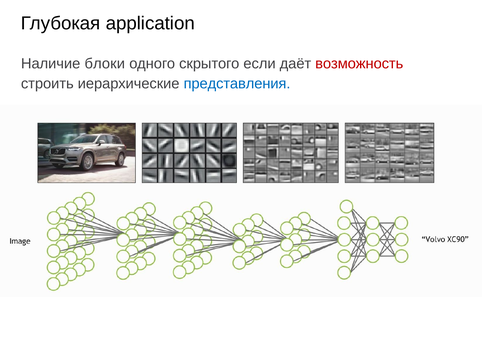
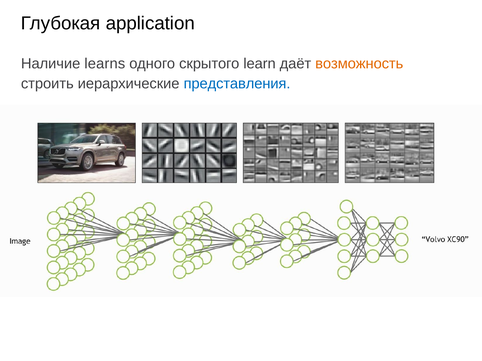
блоки: блоки -> learns (105, 64)
если: если -> learn (260, 64)
возможность colour: red -> orange (359, 64)
